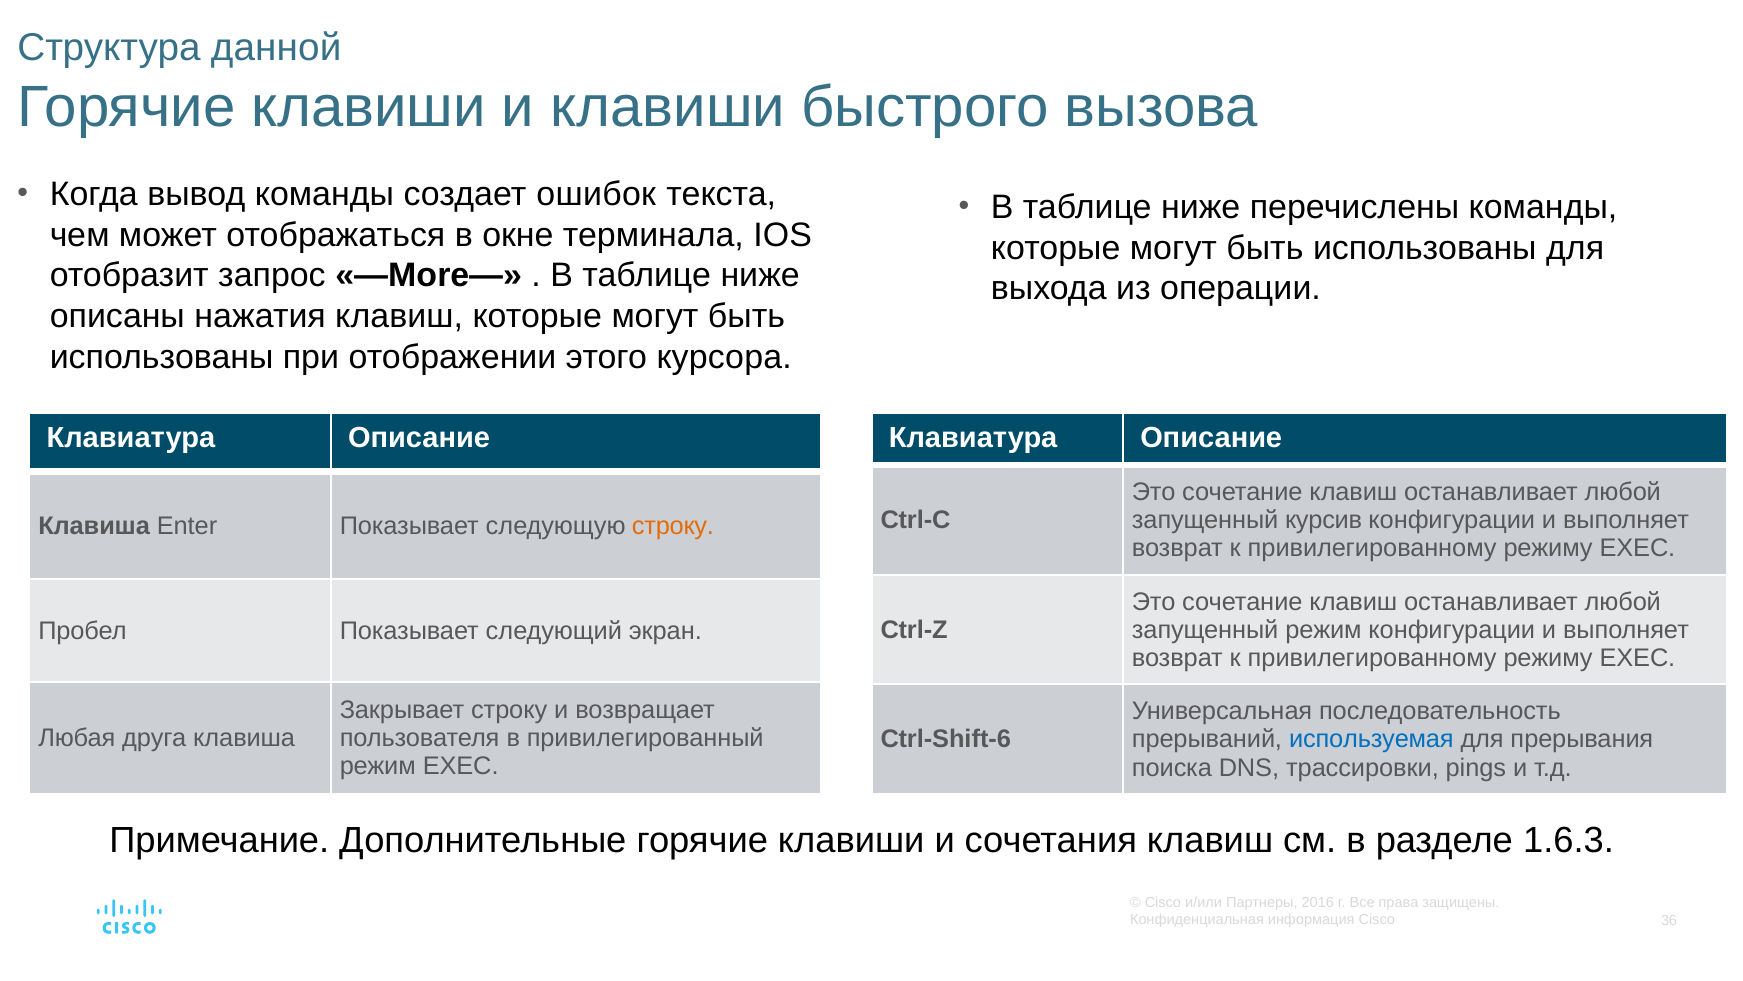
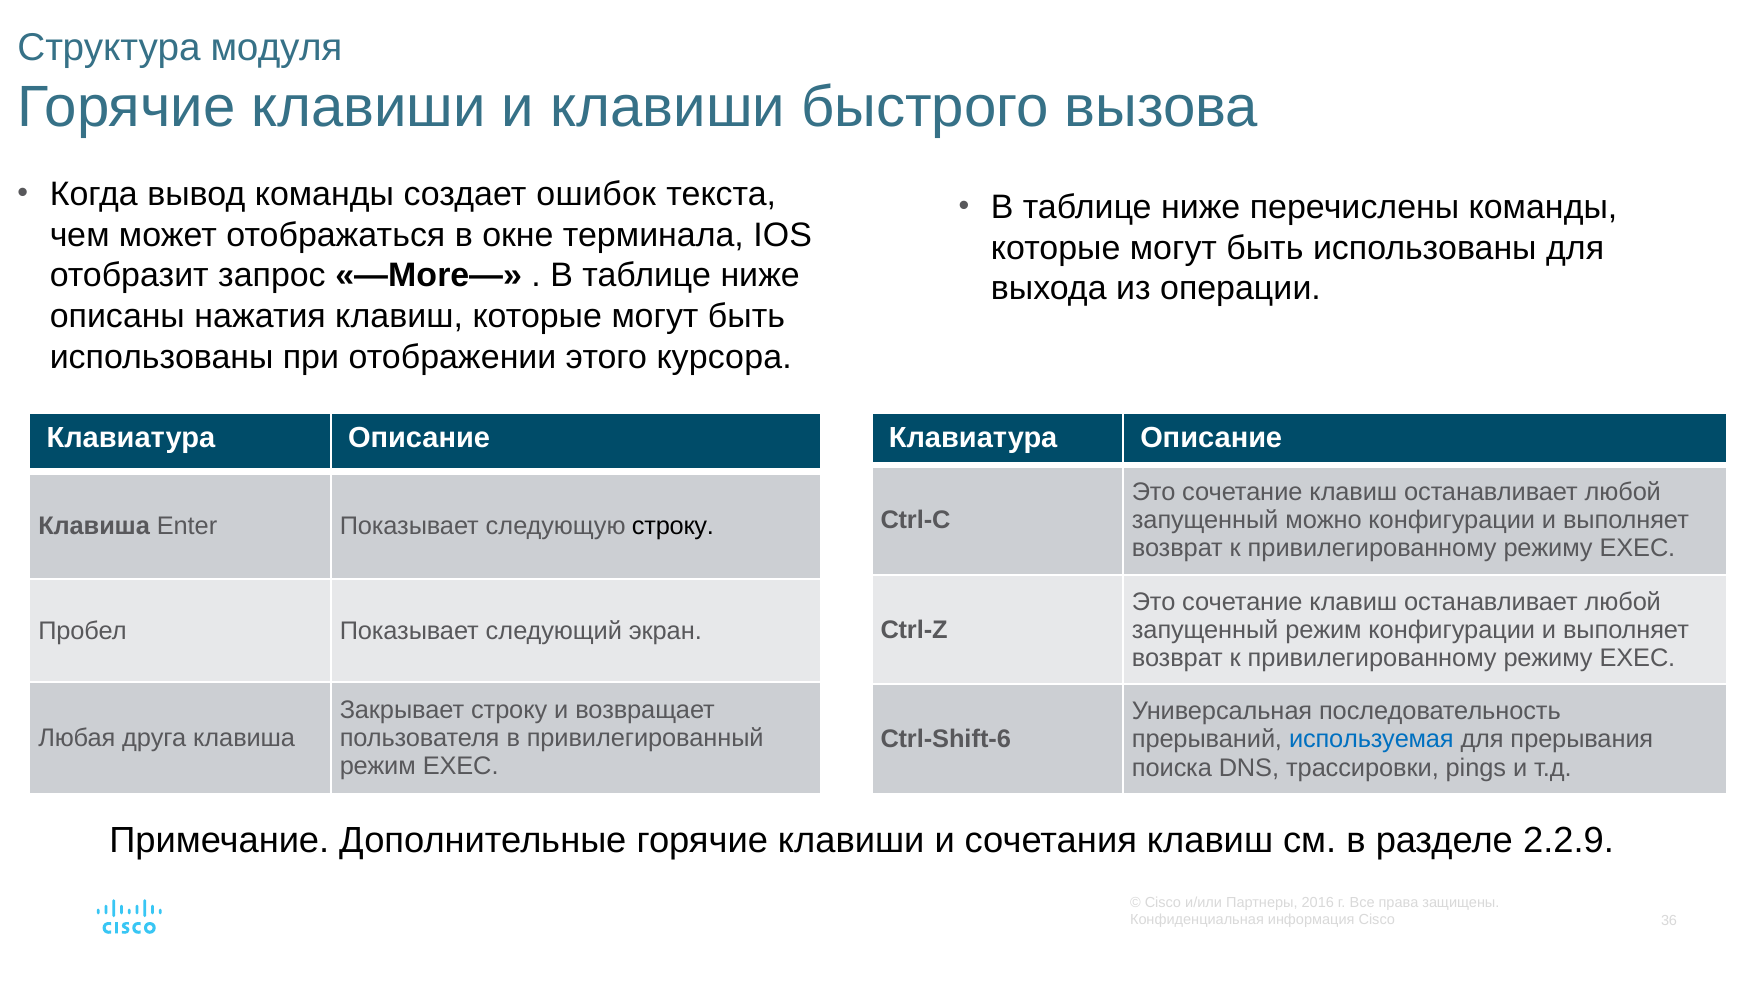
данной: данной -> модуля (276, 48)
курсив: курсив -> можно (1324, 520)
строку colour: orange -> black (673, 526)
1.6.3: 1.6.3 -> 2.2.9 (1568, 840)
